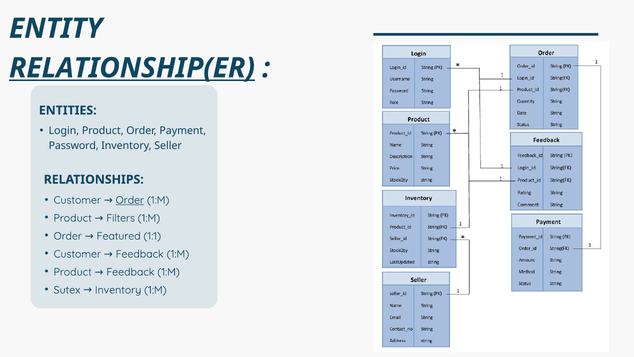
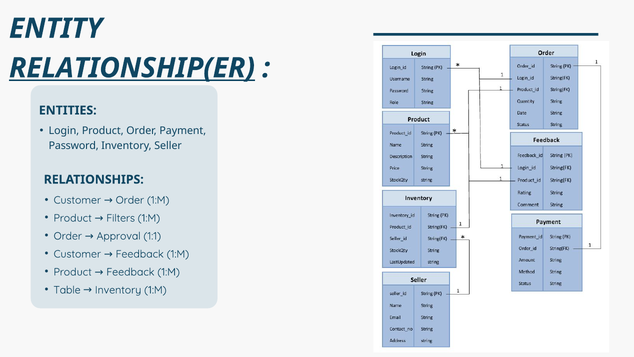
Order underline: present -> none (130, 200)
Featured: Featured -> Approval (119, 236)
Sutex: Sutex -> Table (67, 290)
